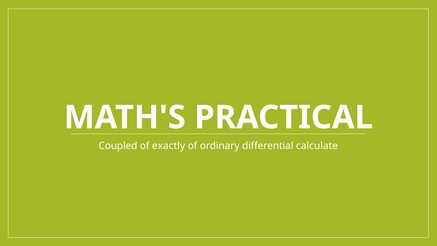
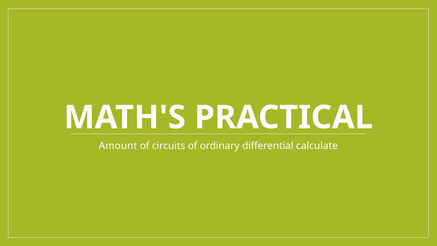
Coupled: Coupled -> Amount (118, 146)
exactly: exactly -> circuits (169, 146)
